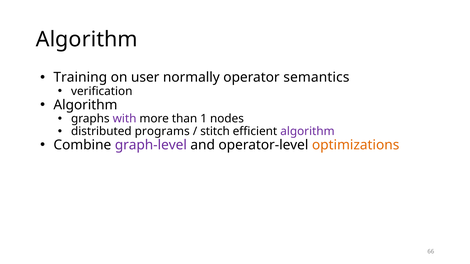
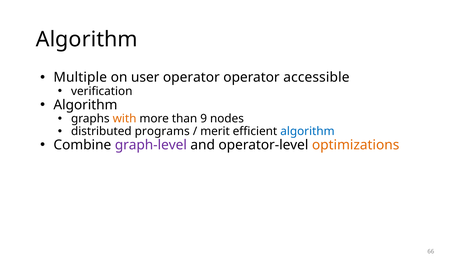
Training: Training -> Multiple (80, 78)
user normally: normally -> operator (191, 78)
semantics: semantics -> accessible (316, 78)
with colour: purple -> orange (125, 119)
1: 1 -> 9 (204, 119)
stitch: stitch -> merit (215, 131)
algorithm colour: purple -> blue (307, 131)
